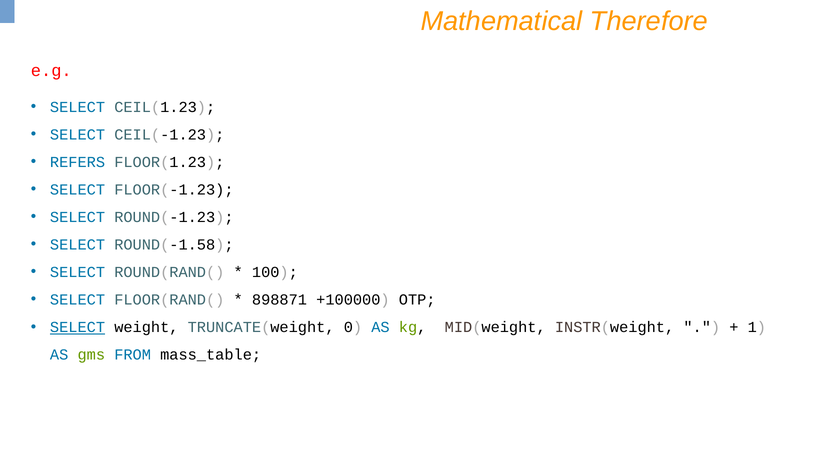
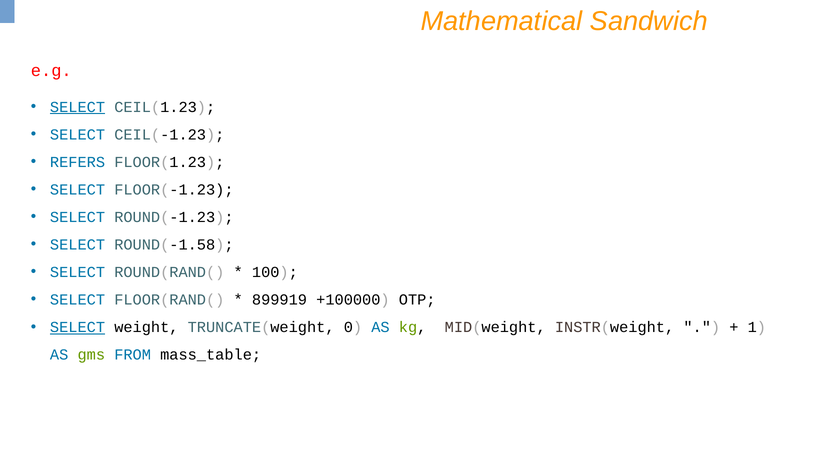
Therefore: Therefore -> Sandwich (649, 21)
SELECT underline: none -> present (78, 107)
898871: 898871 -> 899919 (279, 300)
